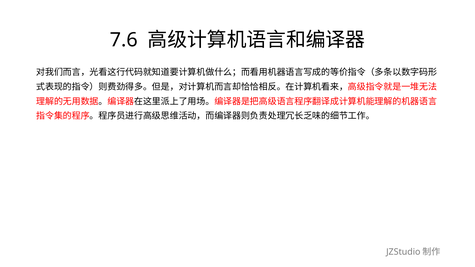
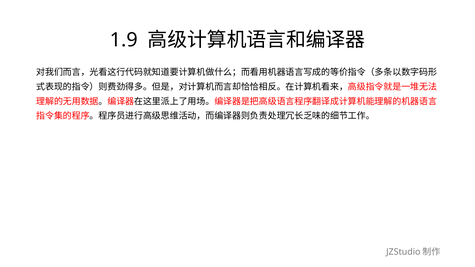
7.6: 7.6 -> 1.9 (124, 40)
